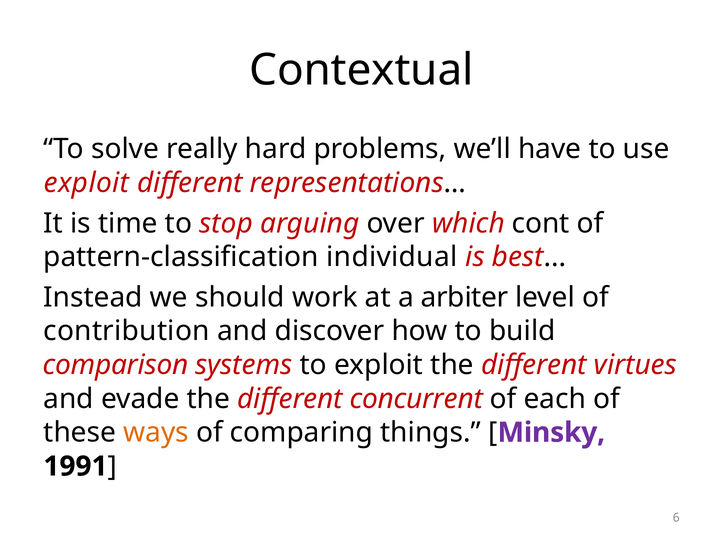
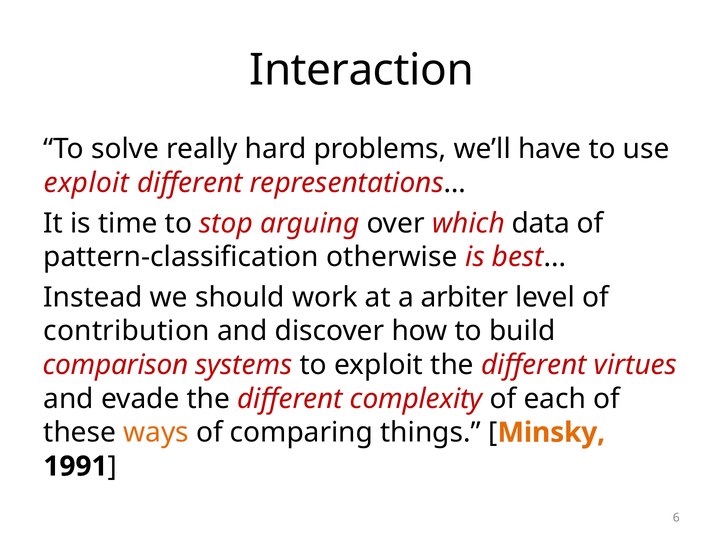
Contextual: Contextual -> Interaction (362, 70)
cont: cont -> data (541, 223)
individual: individual -> otherwise (392, 257)
concurrent: concurrent -> complexity (416, 398)
Minsky colour: purple -> orange (551, 432)
